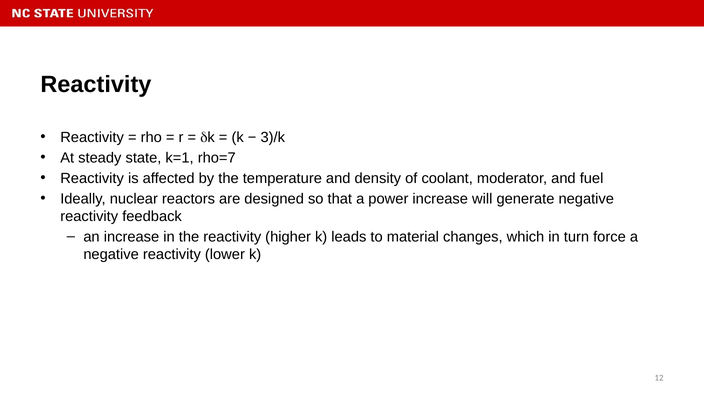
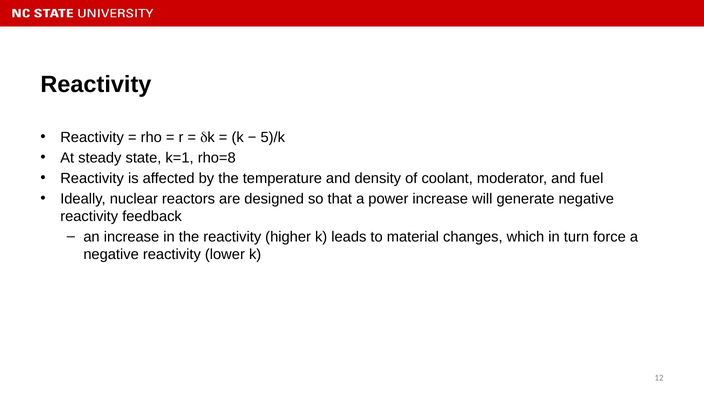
3)/k: 3)/k -> 5)/k (273, 137)
rho=7: rho=7 -> rho=8 (217, 158)
